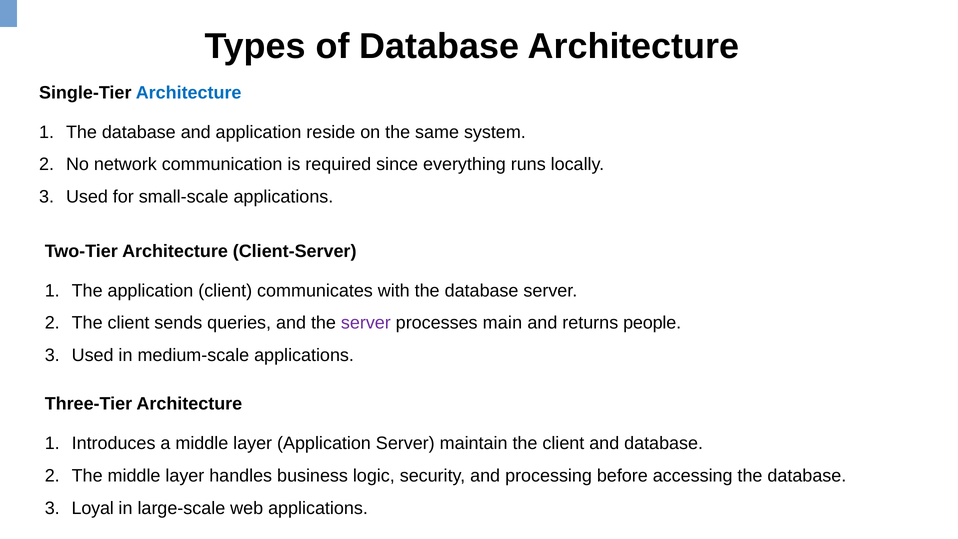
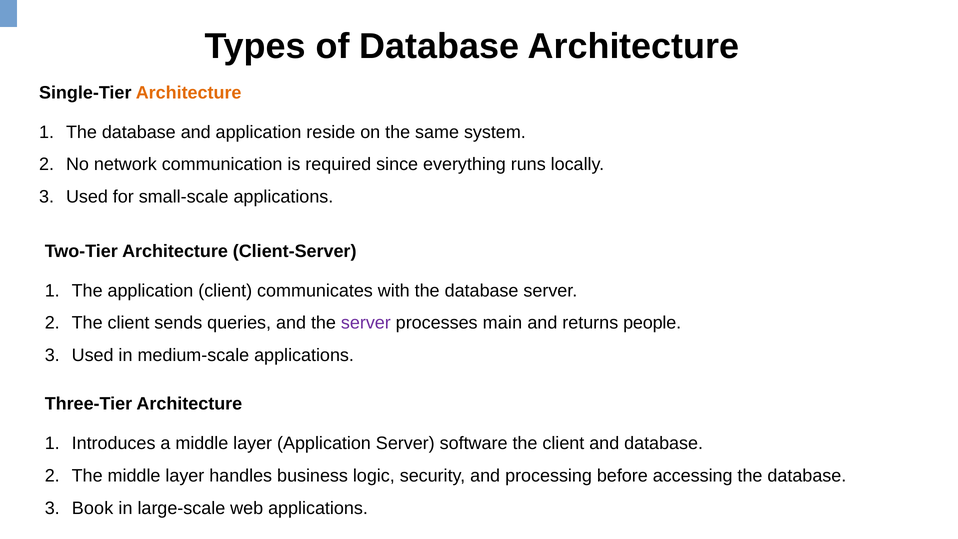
Architecture colour: blue -> orange (189, 93)
maintain: maintain -> software (474, 443)
Loyal: Loyal -> Book (93, 508)
